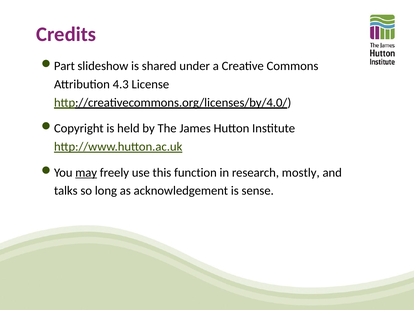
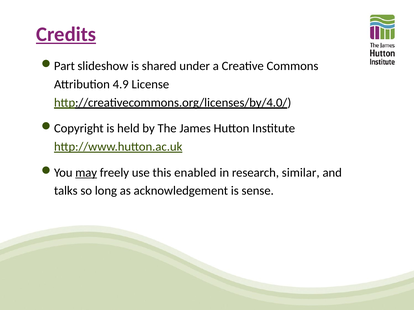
Credits underline: none -> present (66, 34)
4.3: 4.3 -> 4.9 (121, 84)
function: function -> enabled (195, 173)
mostly: mostly -> similar (301, 173)
